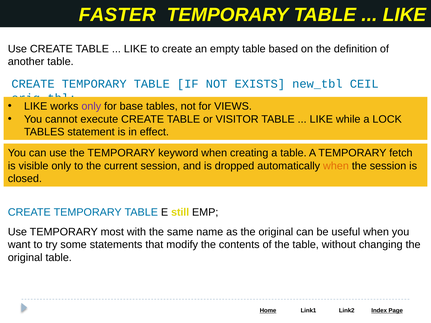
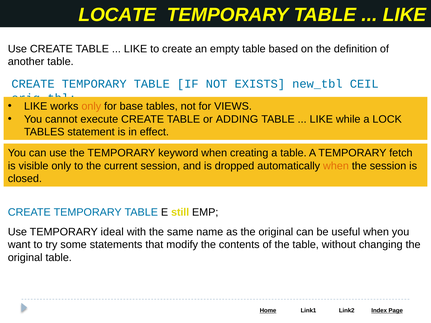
FASTER: FASTER -> LOCATE (117, 15)
only colour: purple -> orange (91, 106)
VISITOR: VISITOR -> ADDING (237, 119)
most: most -> ideal (112, 232)
